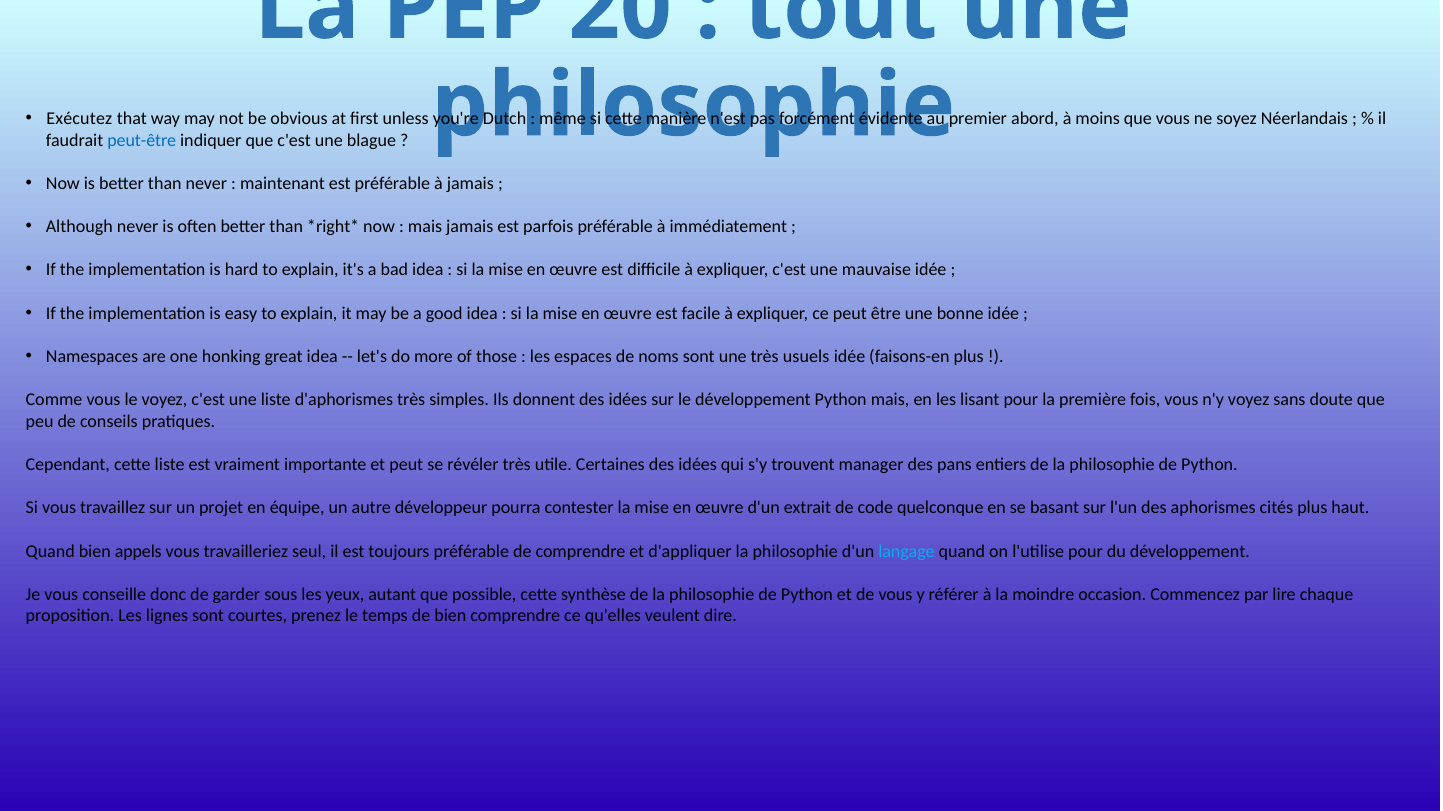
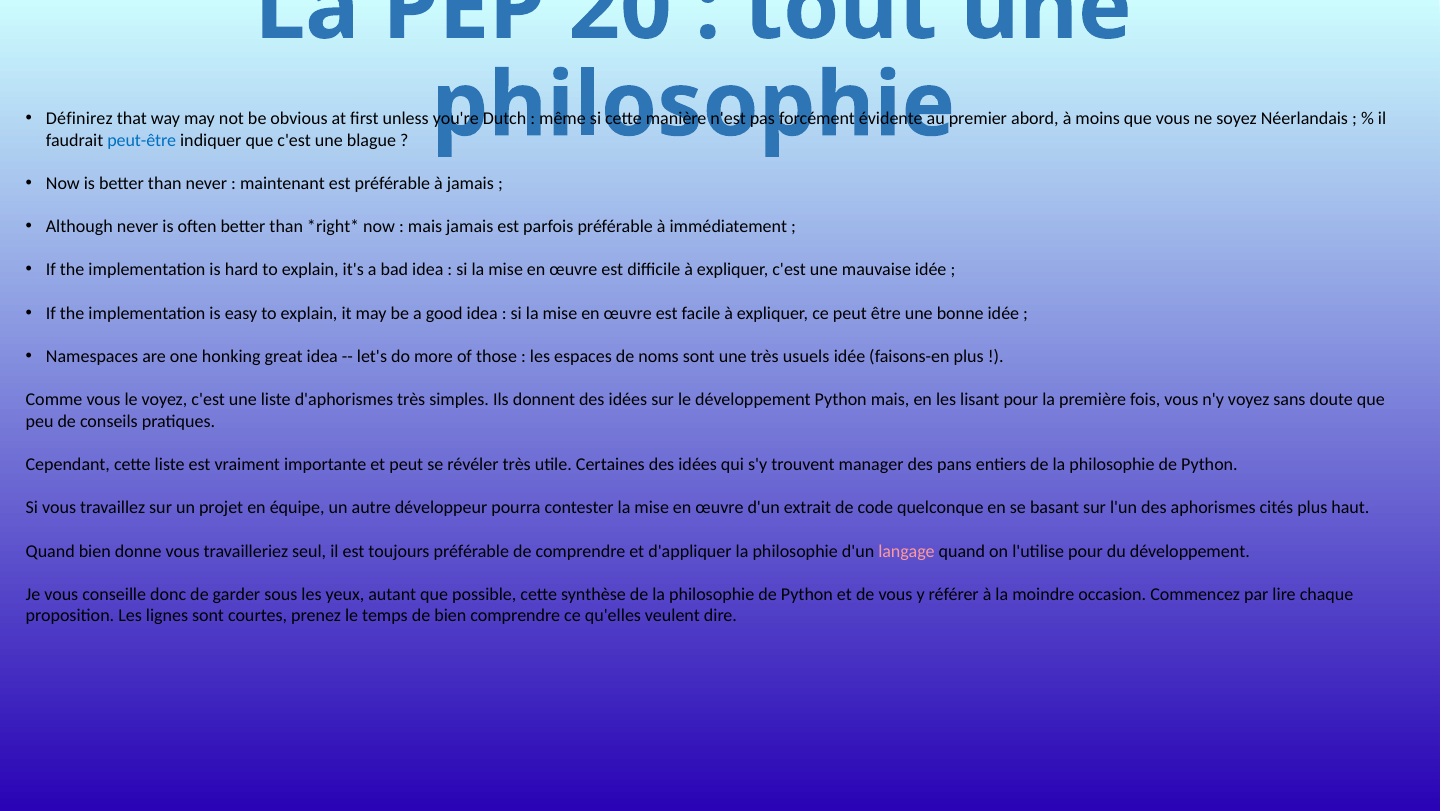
Exécutez: Exécutez -> Définirez (79, 119)
appels: appels -> donne (138, 552)
langage colour: light blue -> pink (906, 552)
